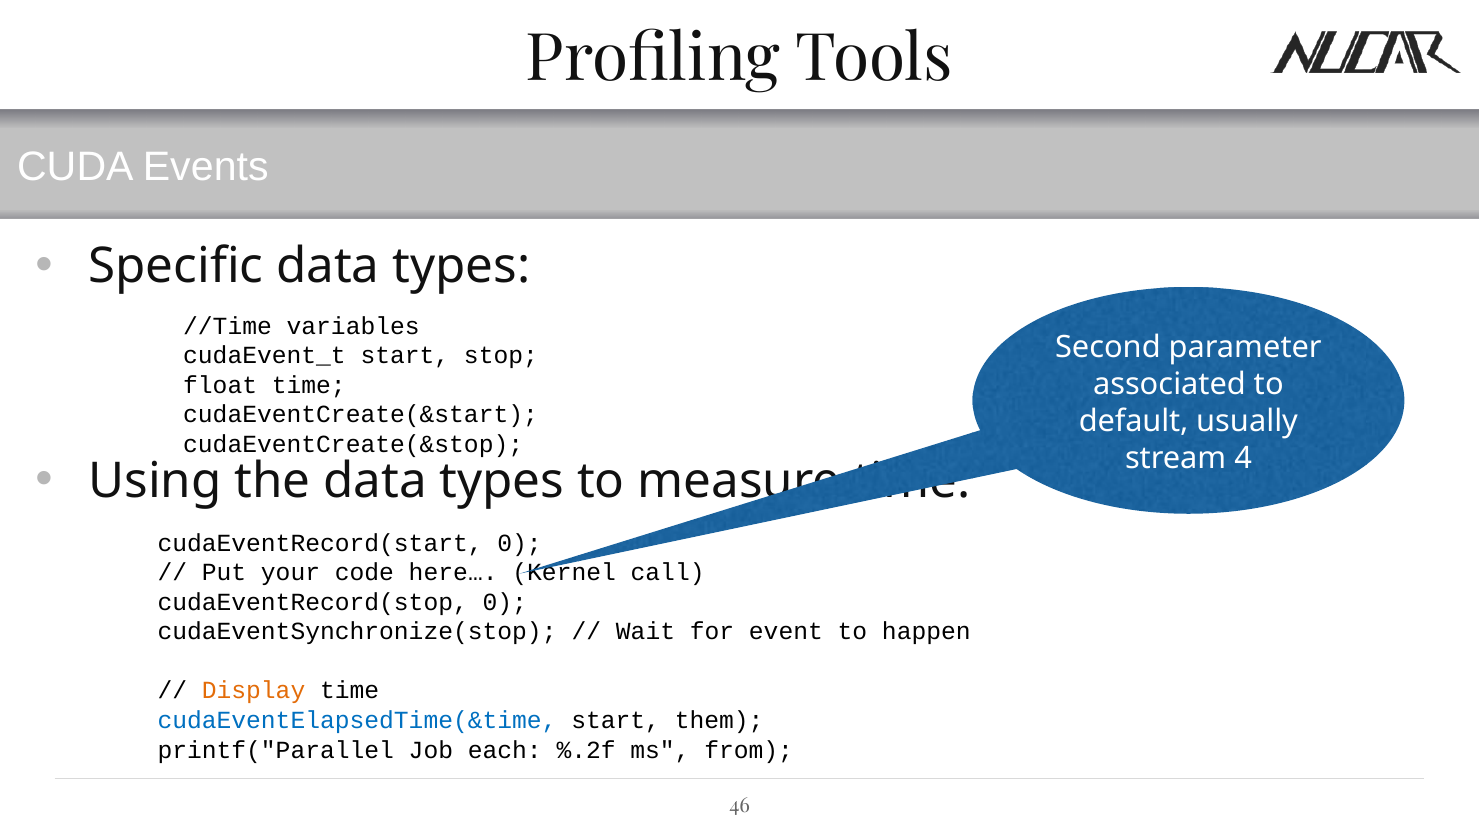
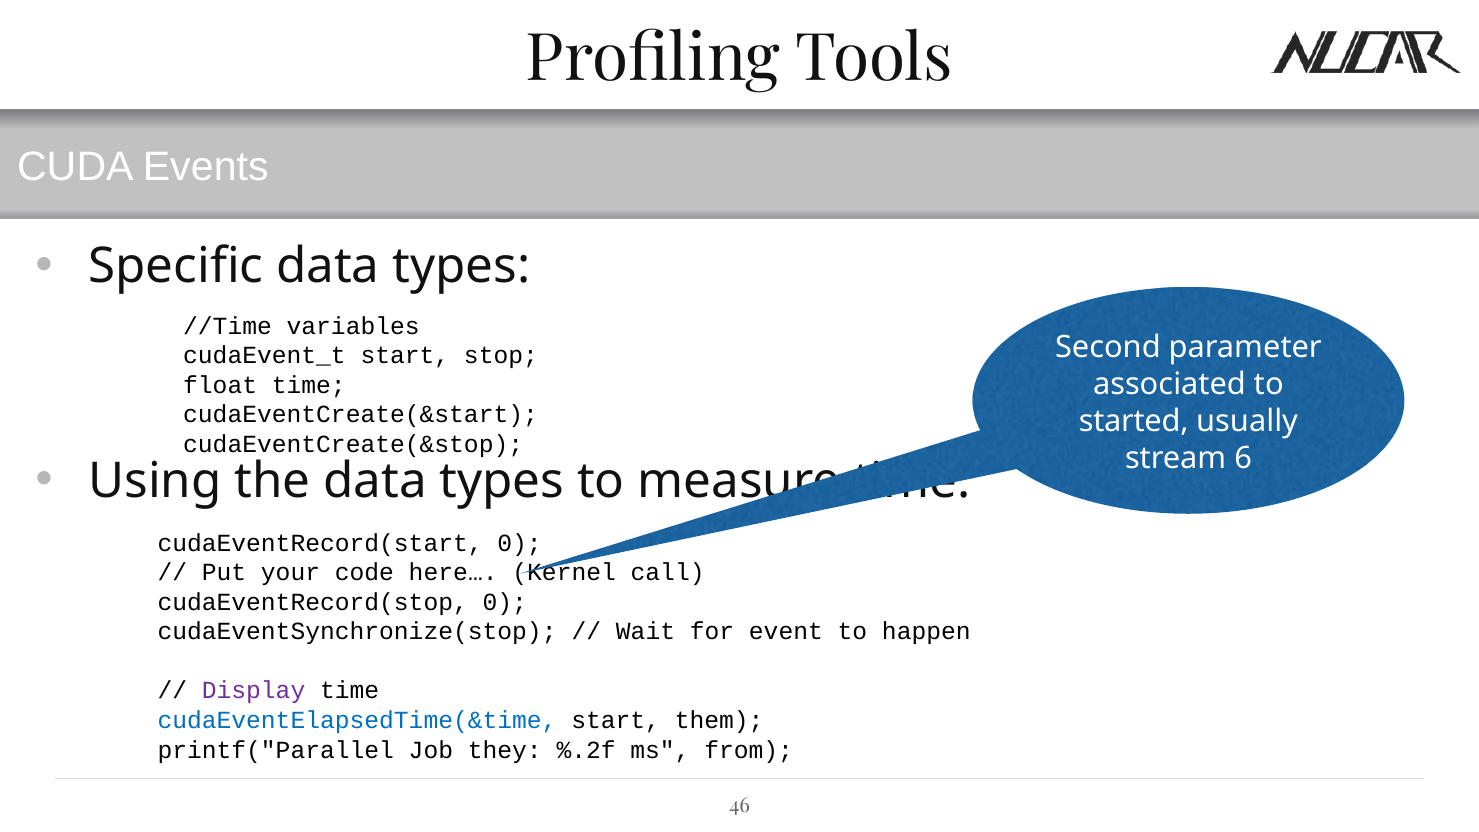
default: default -> started (1134, 421)
4: 4 -> 6 (1243, 458)
Display colour: orange -> purple (254, 691)
each: each -> they (505, 750)
